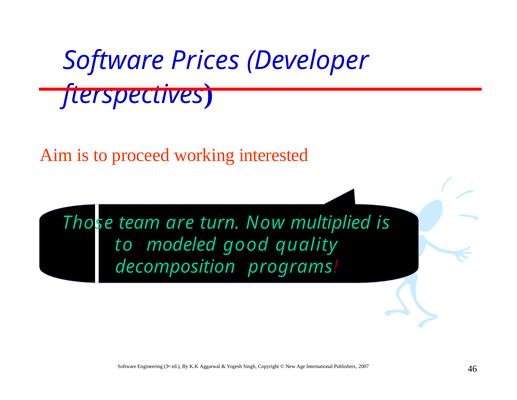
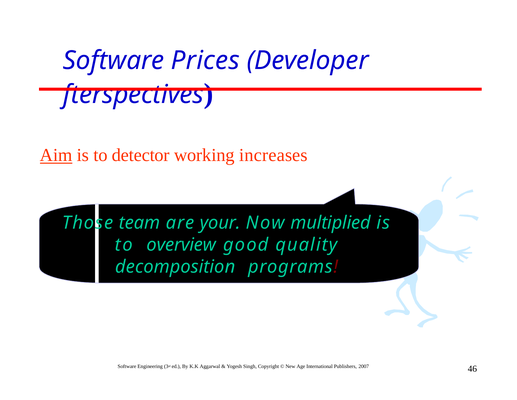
Aim underline: none -> present (56, 155)
proceed: proceed -> detector (141, 155)
interested: interested -> increases (274, 155)
turn: turn -> your (220, 223)
modeled: modeled -> overview (181, 244)
